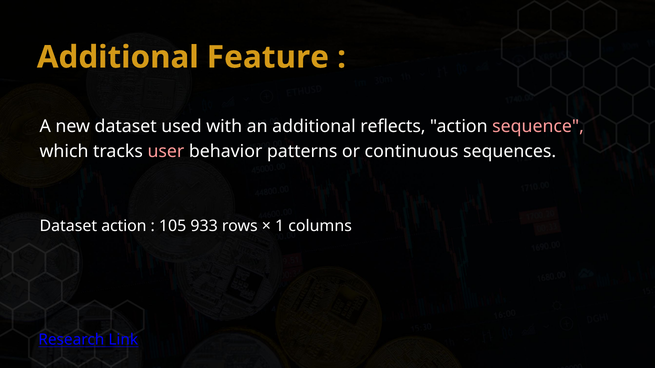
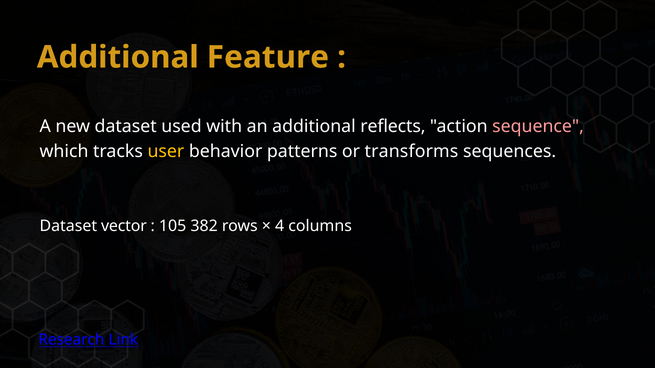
user colour: pink -> yellow (166, 152)
continuous: continuous -> transforms (411, 152)
Dataset action: action -> vector (124, 226)
933: 933 -> 382 (204, 226)
1: 1 -> 4 (280, 226)
